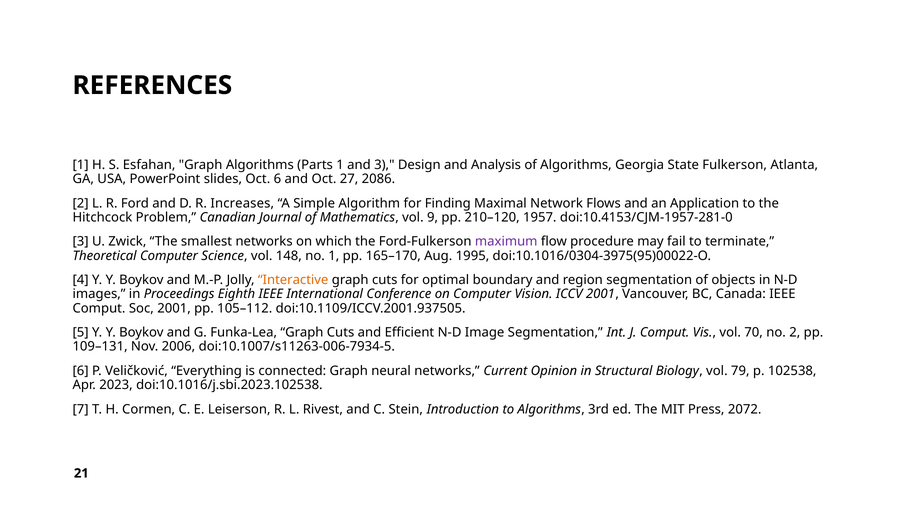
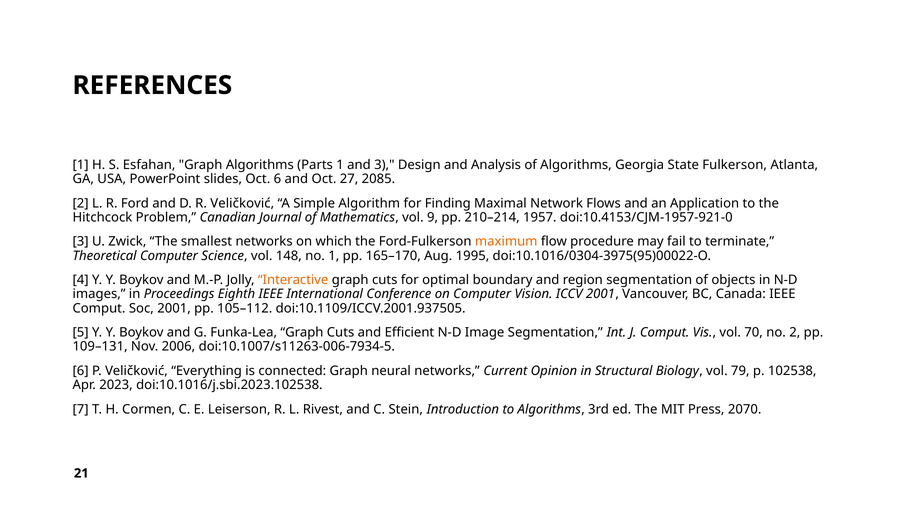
2086: 2086 -> 2085 (378, 179)
R Increases: Increases -> Veličković (242, 203)
210–120: 210–120 -> 210–214 (492, 217)
doi:10.4153/CJM-1957-281-0: doi:10.4153/CJM-1957-281-0 -> doi:10.4153/CJM-1957-921-0 (646, 217)
maximum colour: purple -> orange (506, 242)
2072: 2072 -> 2070 (745, 409)
